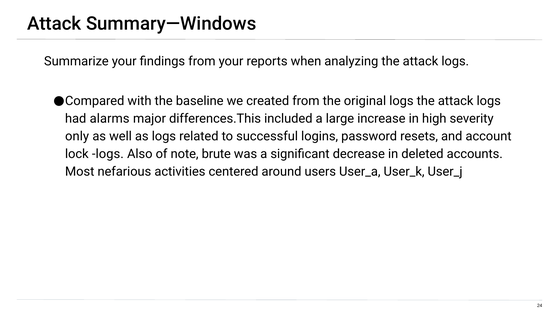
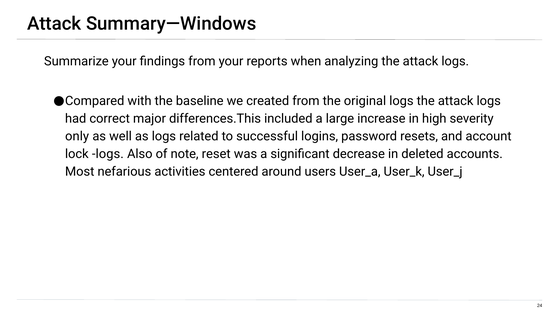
alarms: alarms -> correct (110, 119)
brute: brute -> reset (216, 154)
